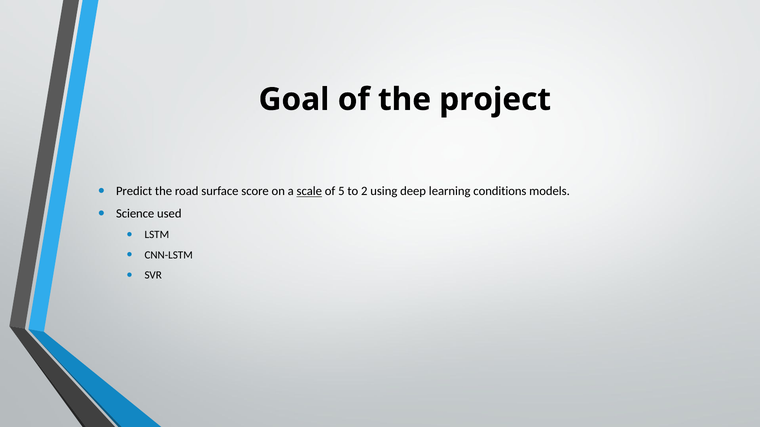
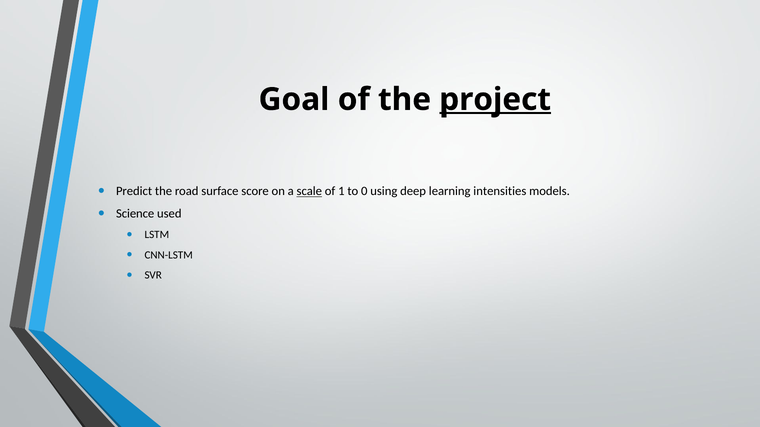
project underline: none -> present (495, 100)
5: 5 -> 1 (341, 191)
2: 2 -> 0 (364, 191)
conditions: conditions -> intensities (500, 191)
